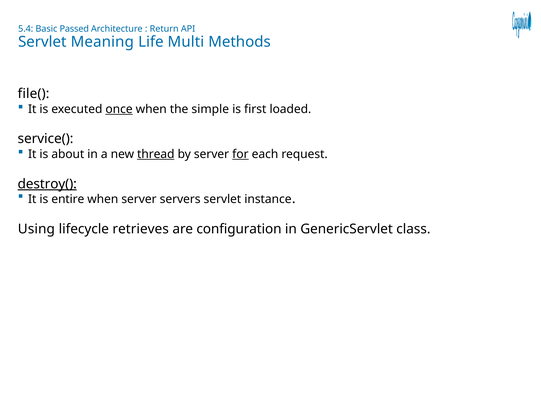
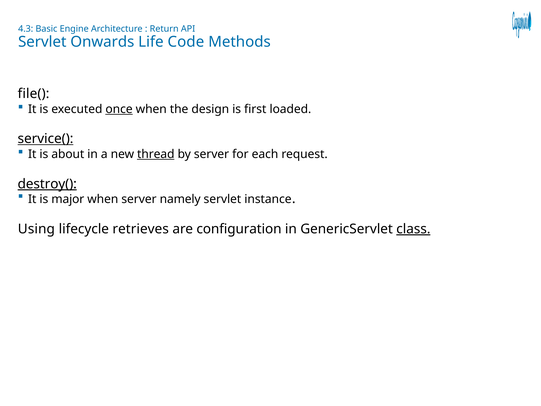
5.4: 5.4 -> 4.3 (26, 29)
Passed: Passed -> Engine (74, 29)
Meaning: Meaning -> Onwards (102, 42)
Multi: Multi -> Code (186, 42)
simple: simple -> design (210, 109)
service( underline: none -> present (46, 139)
for underline: present -> none (240, 154)
entire: entire -> major (68, 199)
servers: servers -> namely (180, 199)
class underline: none -> present (413, 229)
